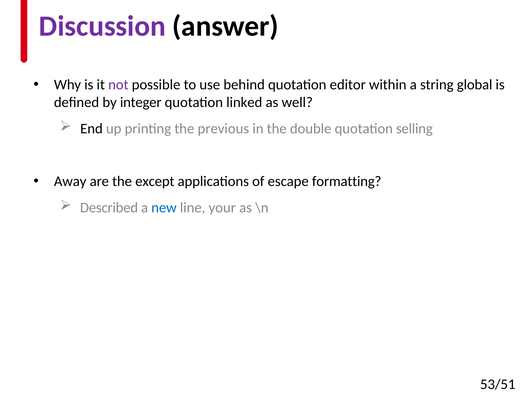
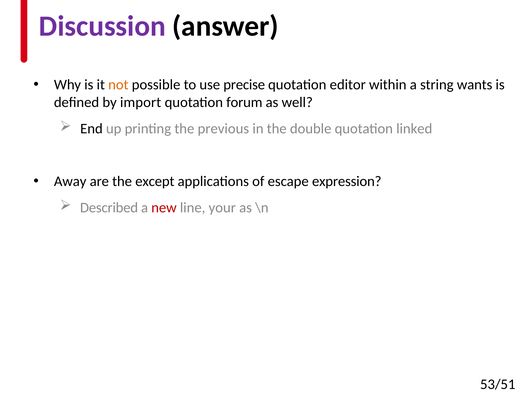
not colour: purple -> orange (118, 85)
behind: behind -> precise (244, 85)
global: global -> wants (475, 85)
integer: integer -> import (141, 102)
linked: linked -> forum (244, 102)
selling: selling -> linked (414, 129)
formatting: formatting -> expression (347, 181)
new colour: blue -> red (164, 207)
